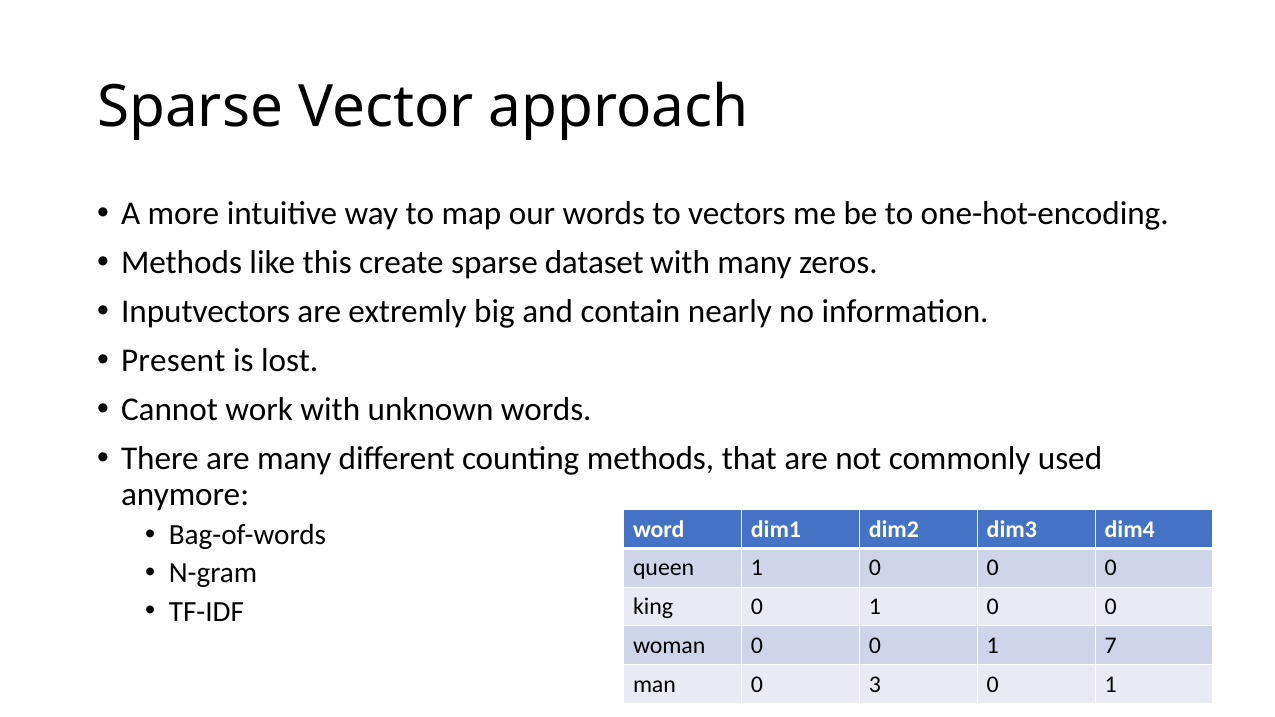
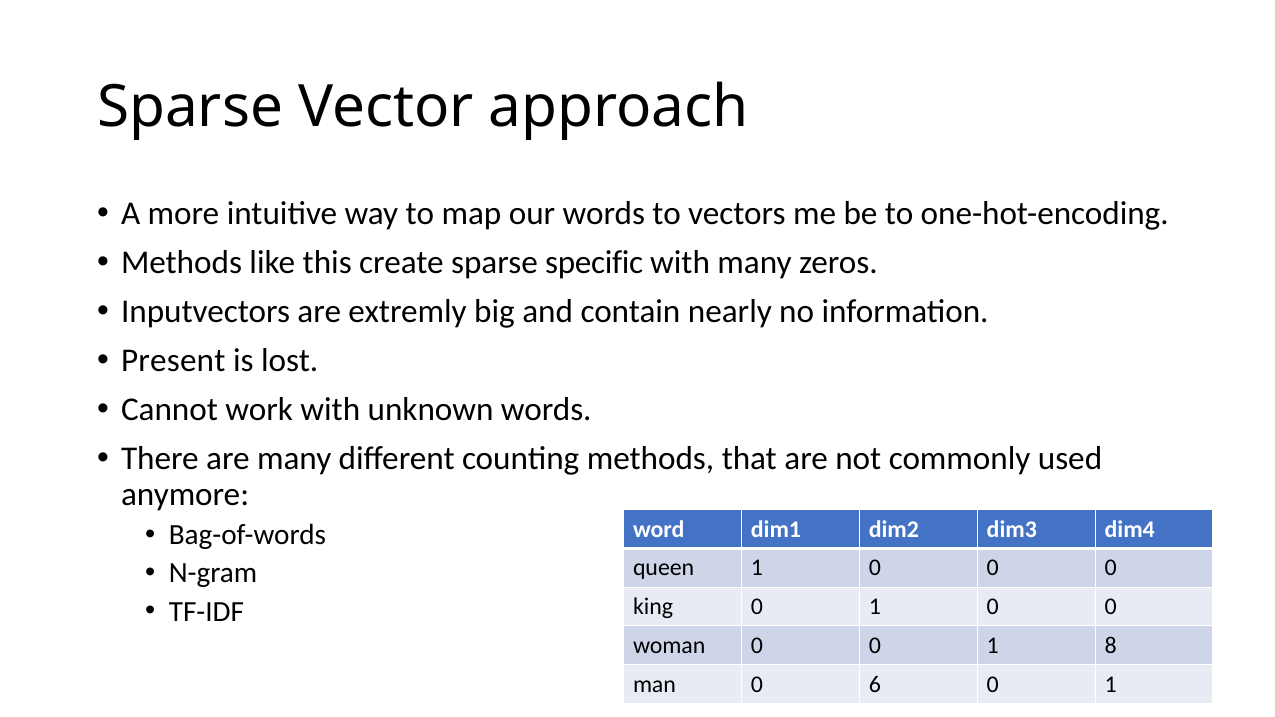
dataset: dataset -> specific (594, 263)
7: 7 -> 8 (1111, 646)
3: 3 -> 6 (875, 684)
